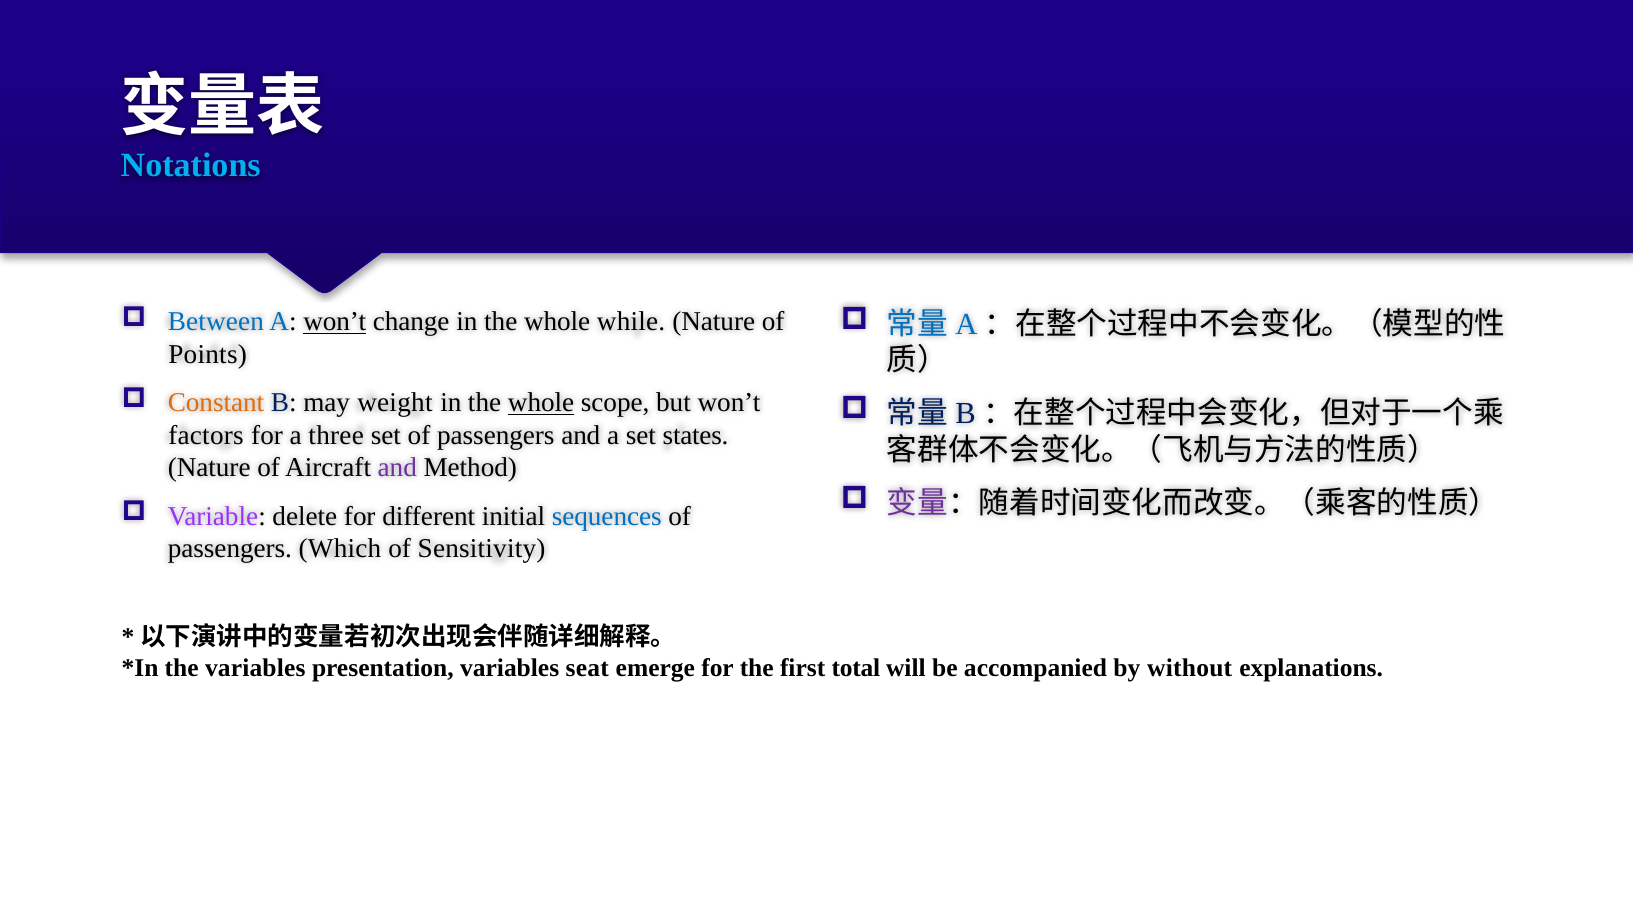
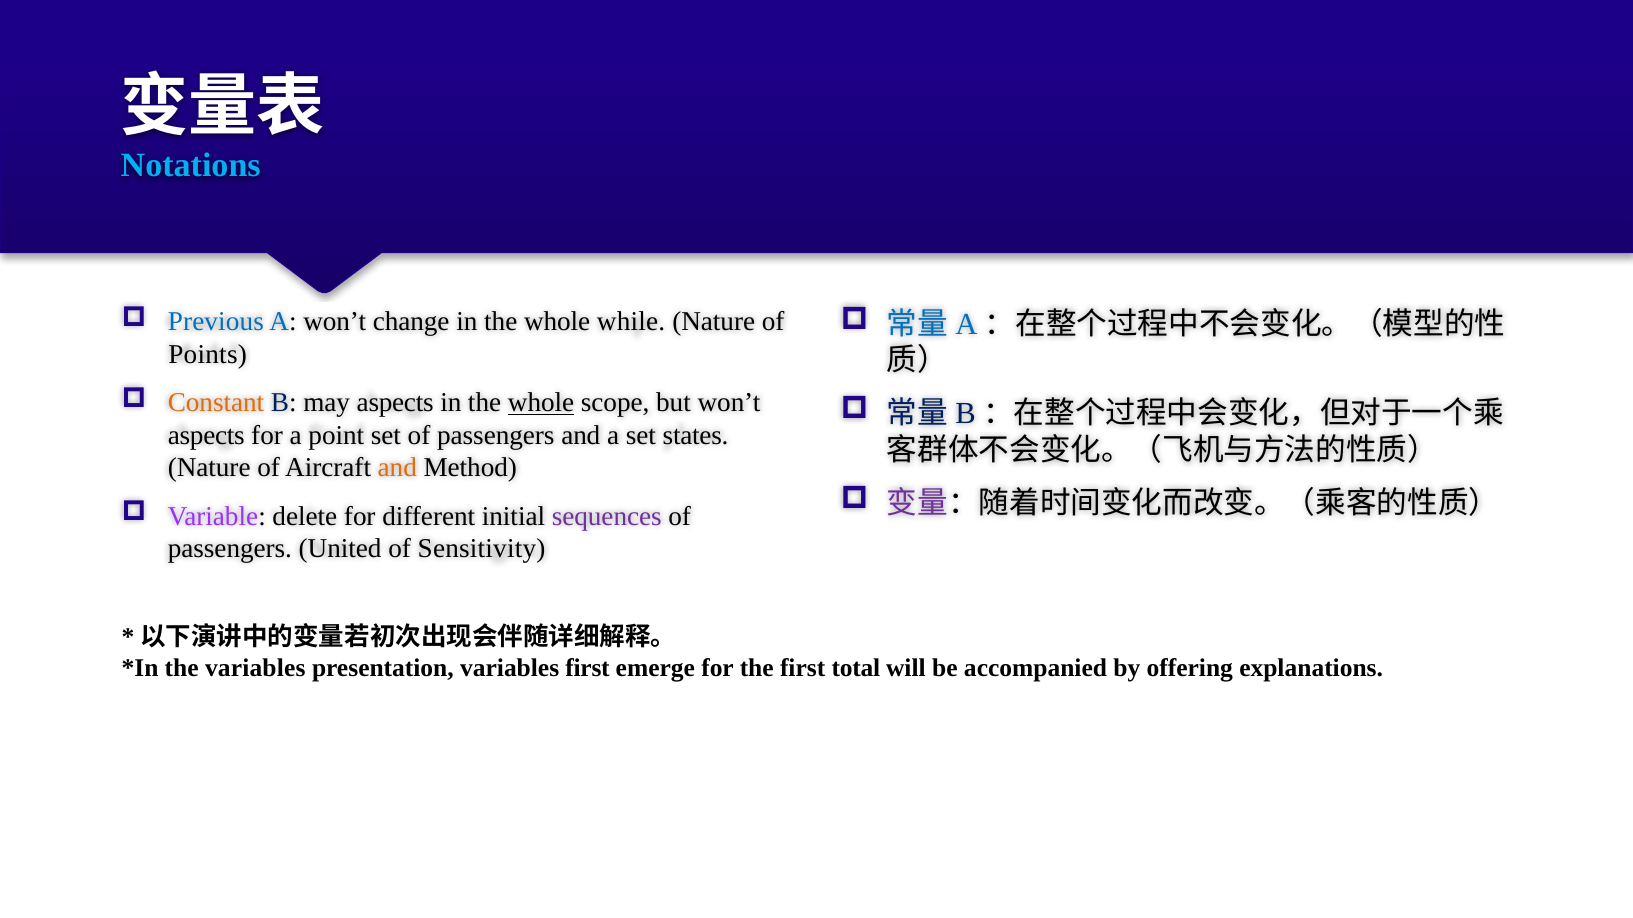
Between: Between -> Previous (216, 322)
won’t underline: present -> none (335, 322)
may weight: weight -> aspects (395, 403)
factors: factors -> aspects (206, 436)
three: three -> point (336, 436)
and colour: purple -> orange (397, 468)
sequences colour: blue -> purple (607, 517)
Which: Which -> United (340, 549)
variables seat: seat -> first (588, 668)
without: without -> offering (1190, 668)
